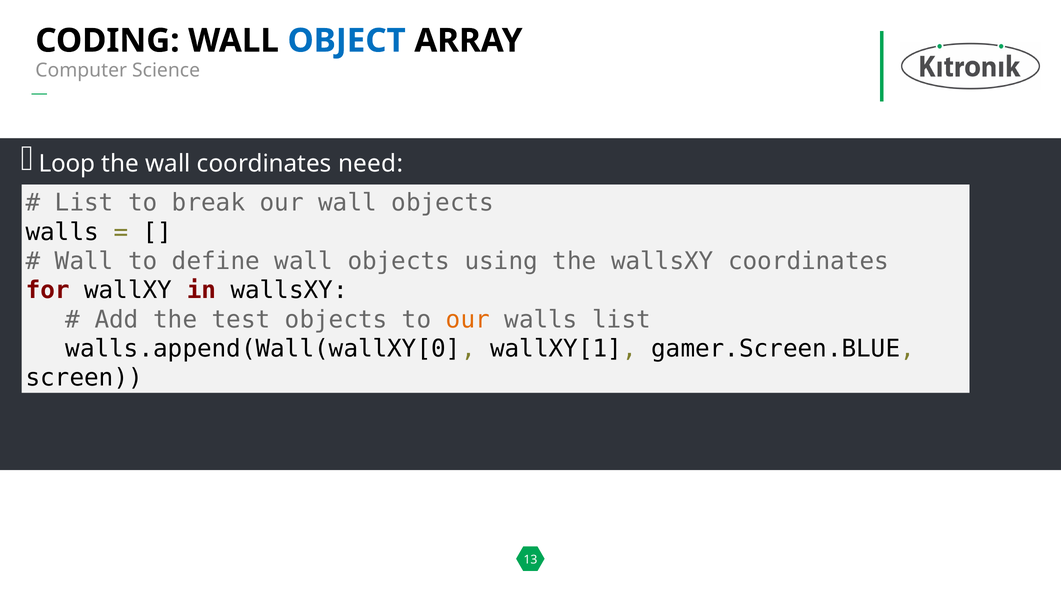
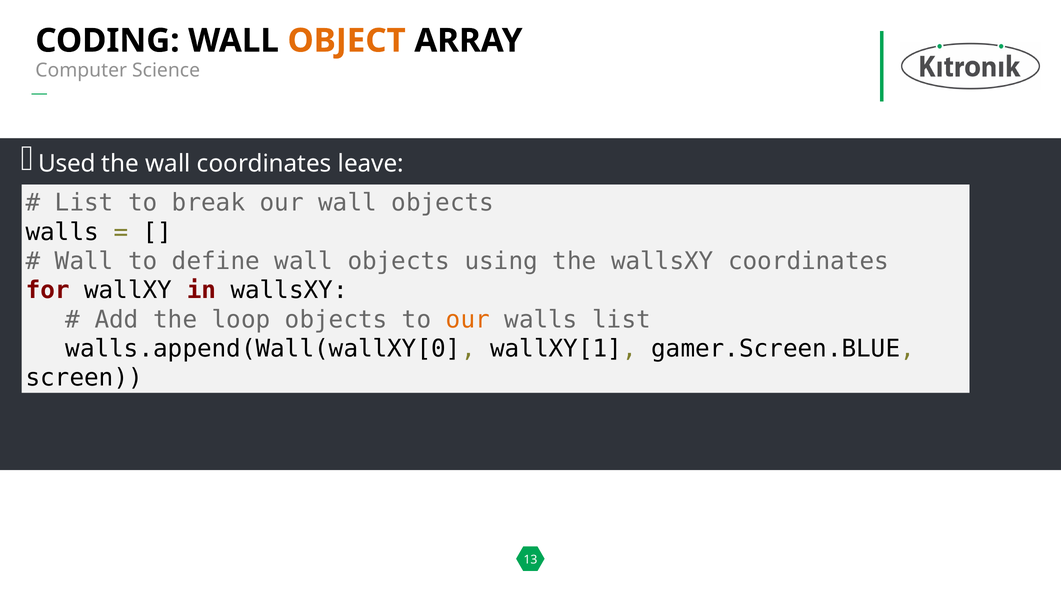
OBJECT colour: blue -> orange (347, 41)
Loop: Loop -> Used (67, 164)
need: need -> leave (371, 164)
test: test -> loop (241, 319)
